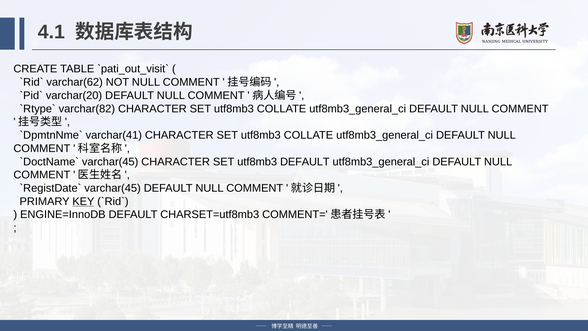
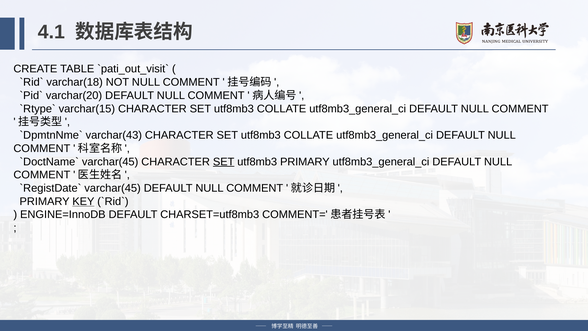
varchar(62: varchar(62 -> varchar(18 (75, 82)
varchar(82: varchar(82 -> varchar(15 (87, 109)
varchar(41: varchar(41 -> varchar(43 (114, 135)
SET underline: none -> present (224, 162)
utf8mb3 DEFAULT: DEFAULT -> PRIMARY (305, 162)
